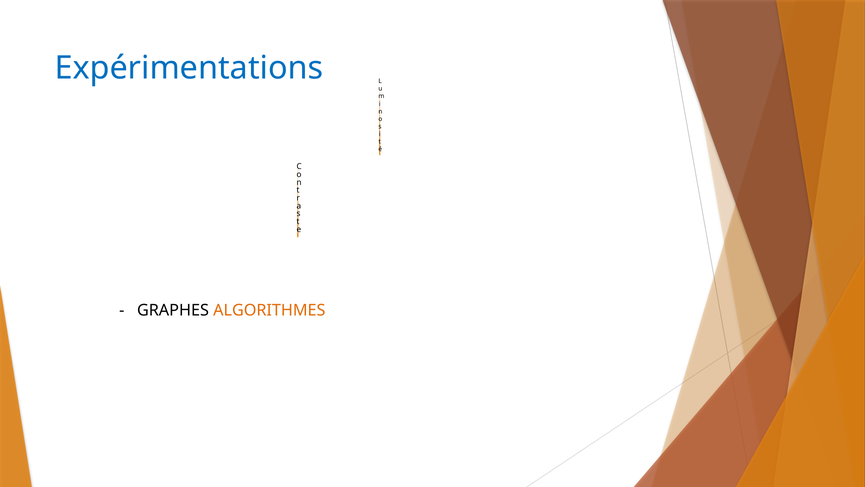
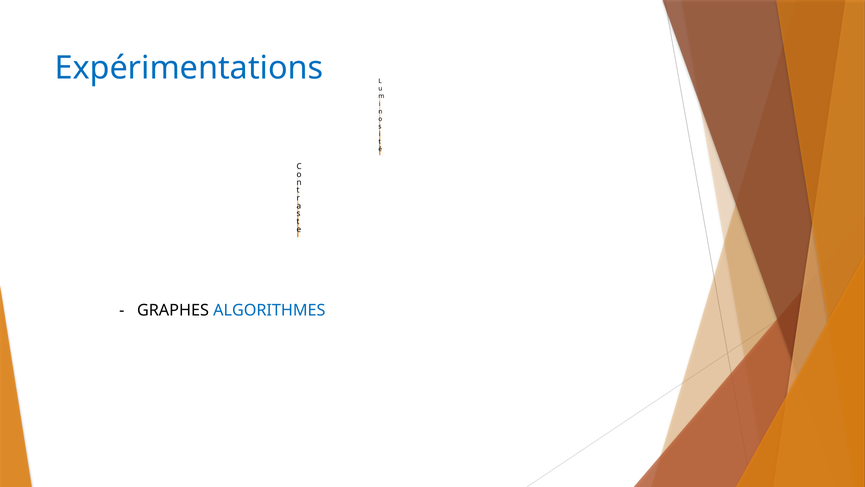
ALGORITHMES colour: orange -> blue (269, 310)
